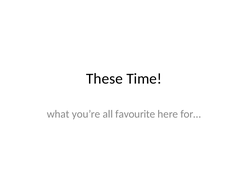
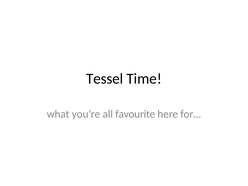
These: These -> Tessel (105, 79)
